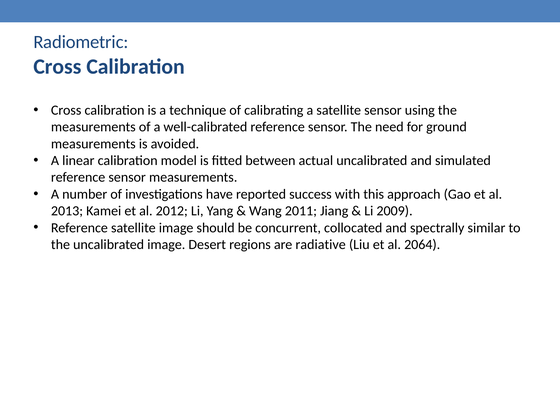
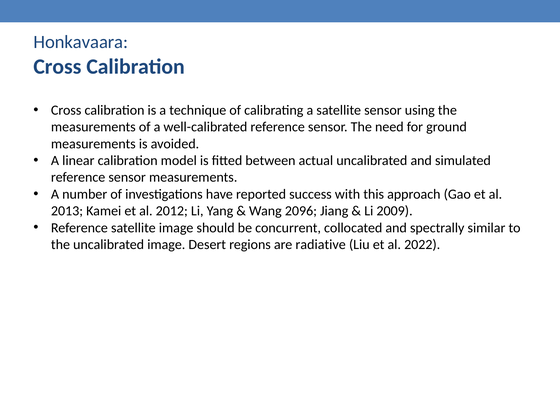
Radiometric: Radiometric -> Honkavaara (81, 42)
2011: 2011 -> 2096 (301, 211)
2064: 2064 -> 2022 (422, 245)
